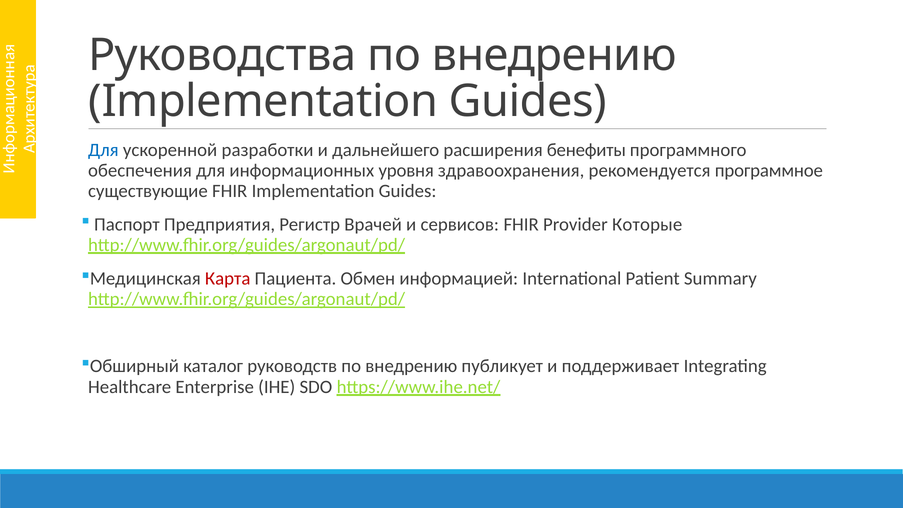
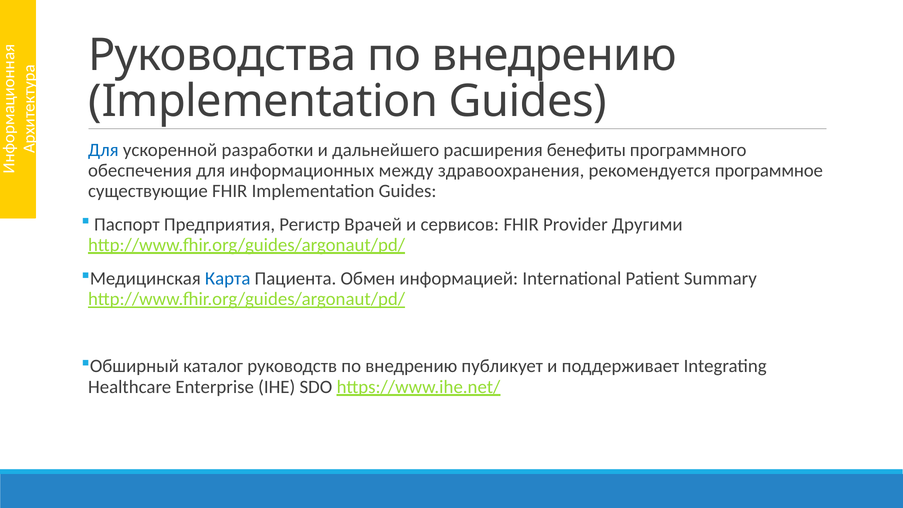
уровня: уровня -> между (406, 170)
Которые: Которые -> Другими (647, 224)
Карта colour: red -> blue (228, 278)
